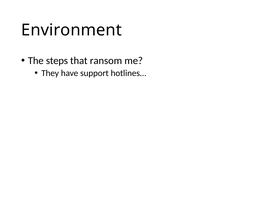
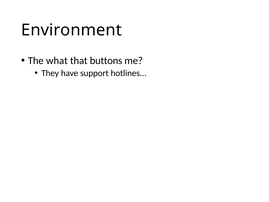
steps: steps -> what (57, 61)
ransom: ransom -> buttons (106, 61)
